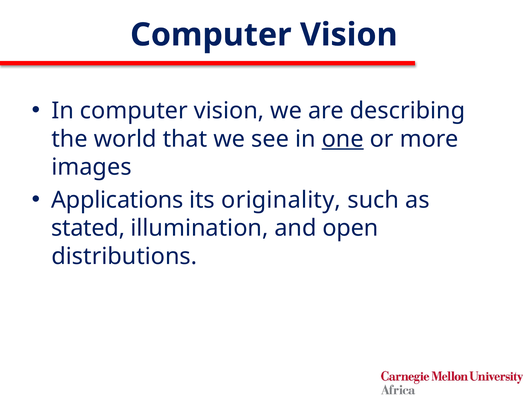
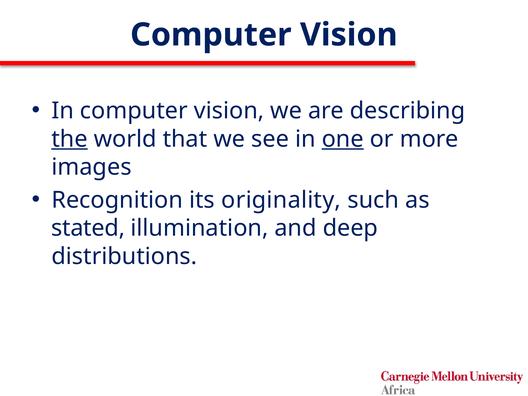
the underline: none -> present (70, 139)
Applications: Applications -> Recognition (117, 200)
open: open -> deep (350, 228)
